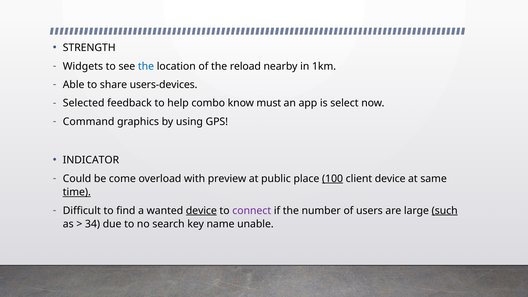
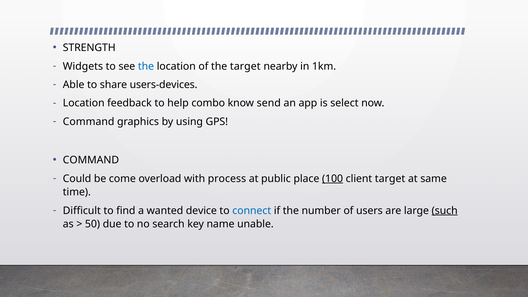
the reload: reload -> target (245, 66)
Selected: Selected -> Location (84, 103)
must: must -> send (269, 103)
INDICATOR: INDICATOR -> COMMAND (91, 160)
preview: preview -> process (227, 179)
client device: device -> target (390, 179)
time underline: present -> none (77, 192)
device underline: present -> none (201, 211)
connect colour: purple -> blue (252, 211)
34: 34 -> 50 (93, 224)
